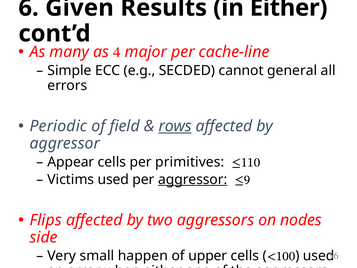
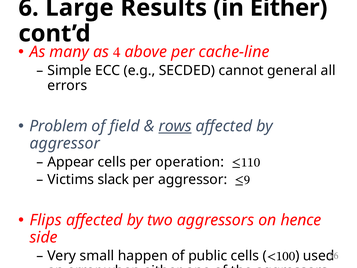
Given: Given -> Large (79, 8)
major: major -> above (146, 52)
Periodic: Periodic -> Problem (59, 126)
primitives: primitives -> operation (190, 162)
Victims used: used -> slack (113, 179)
aggressor underline: present -> none (193, 179)
nodes: nodes -> hence (301, 220)
upper: upper -> public (208, 256)
